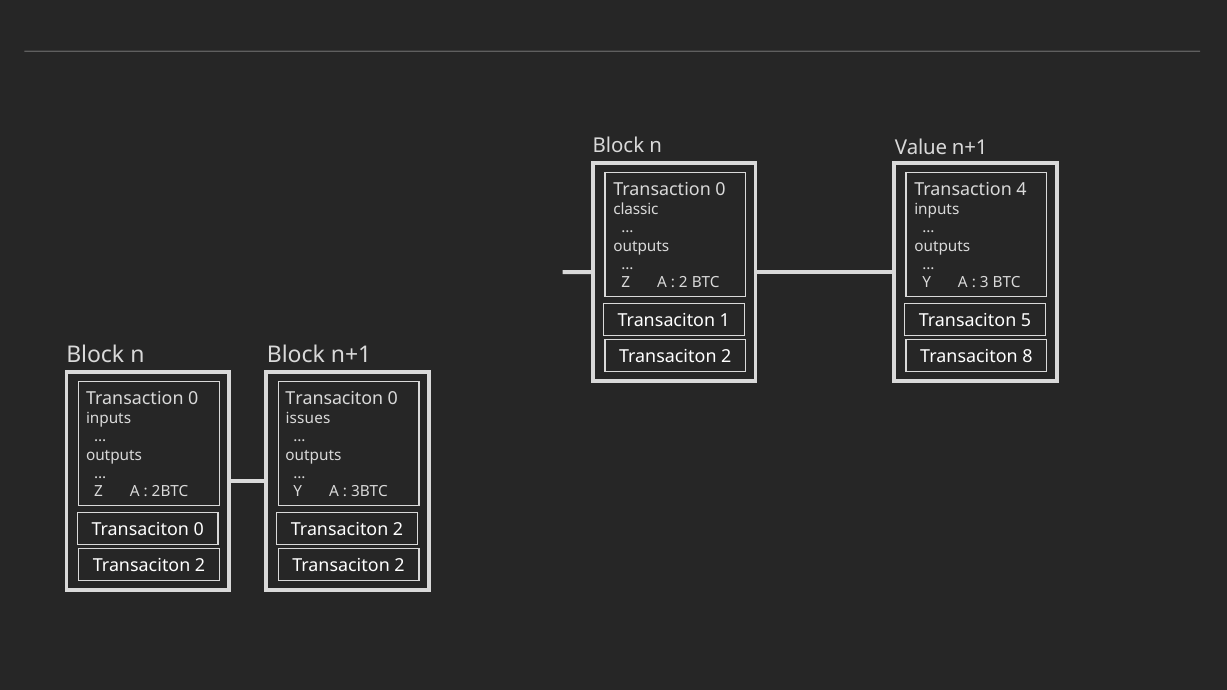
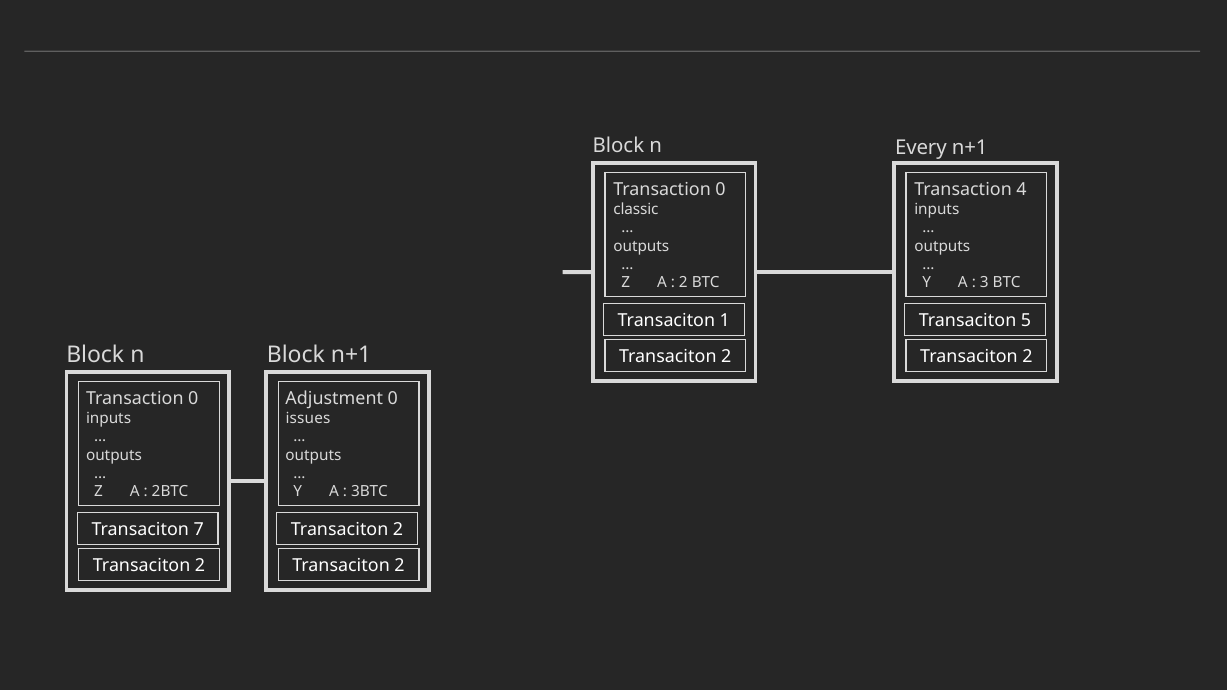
Value: Value -> Every (921, 148)
8: 8 -> 2 (1027, 357)
Transaciton: Transaciton -> Adjustment (334, 399)
0: 0 -> 7 (199, 530)
